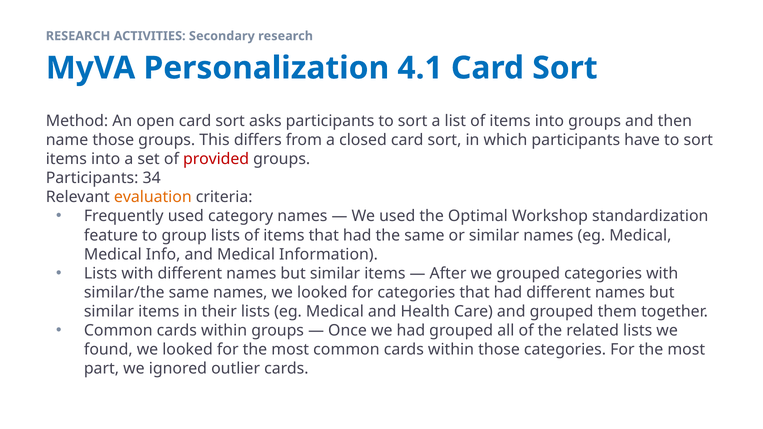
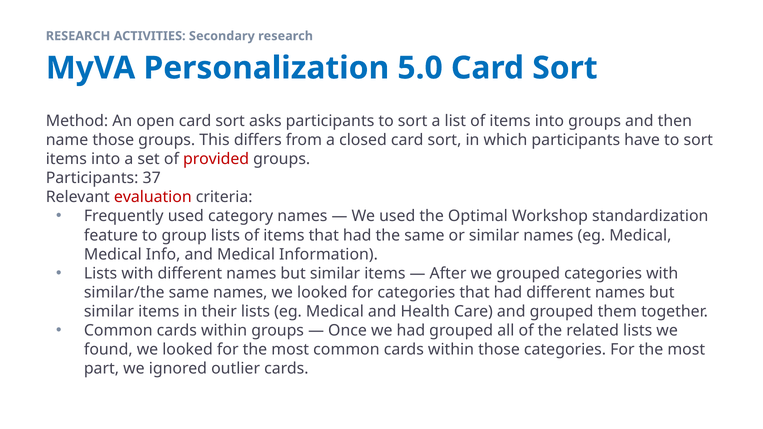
4.1: 4.1 -> 5.0 (420, 68)
34: 34 -> 37 (152, 178)
evaluation colour: orange -> red (153, 197)
